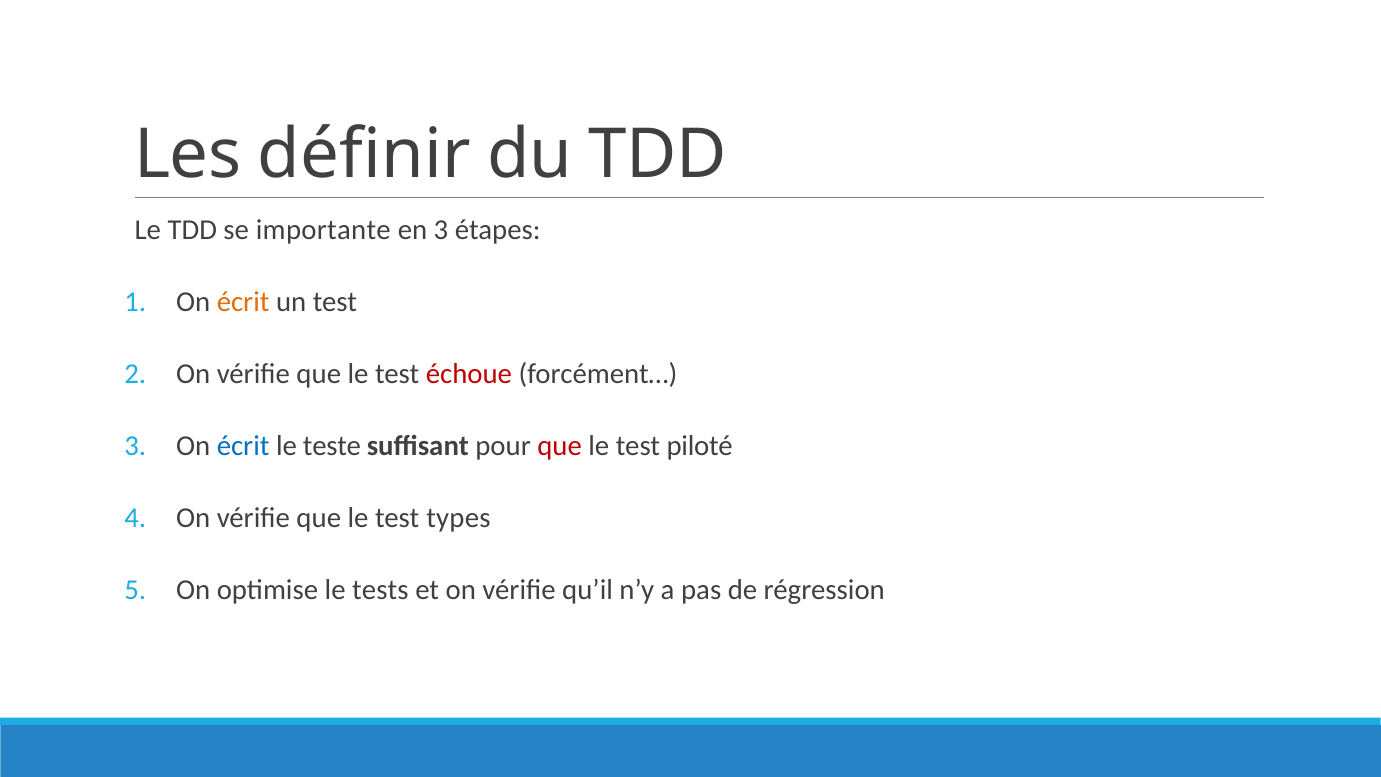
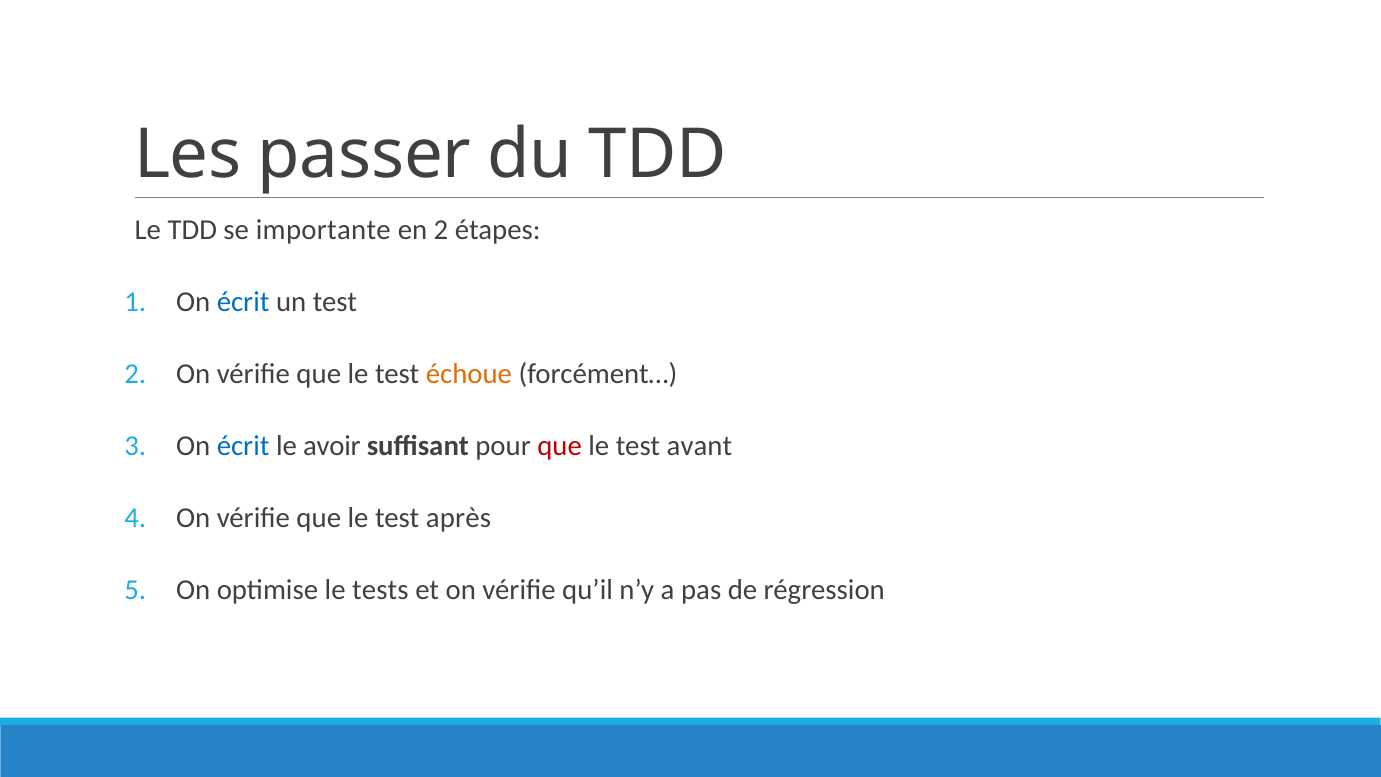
définir: définir -> passer (365, 155)
en 3: 3 -> 2 (441, 230)
écrit colour: orange -> blue (243, 302)
échoue colour: red -> orange (469, 374)
teste: teste -> avoir (332, 446)
piloté: piloté -> avant (699, 446)
types: types -> après (459, 518)
